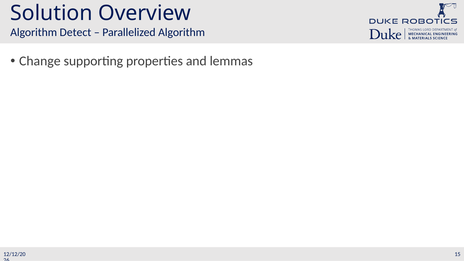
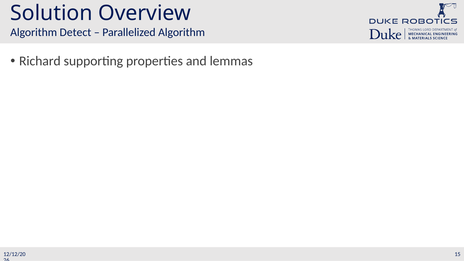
Change: Change -> Richard (40, 61)
